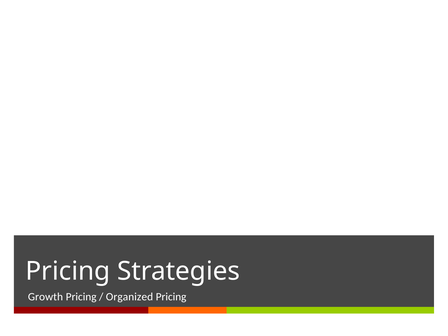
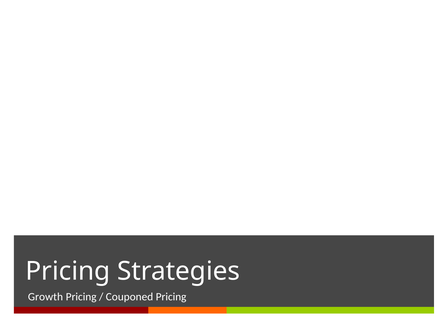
Organized: Organized -> Couponed (130, 297)
